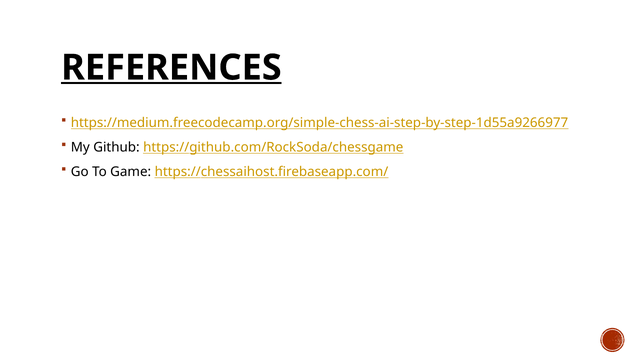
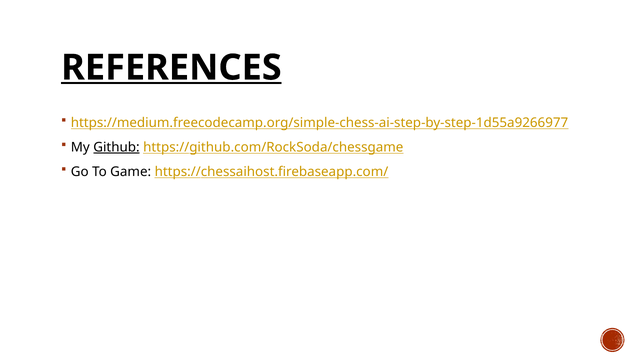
Github underline: none -> present (116, 147)
